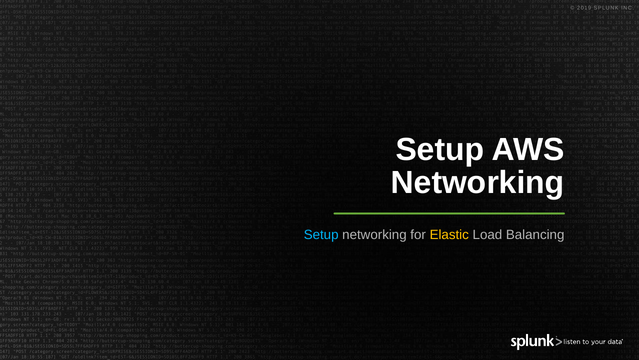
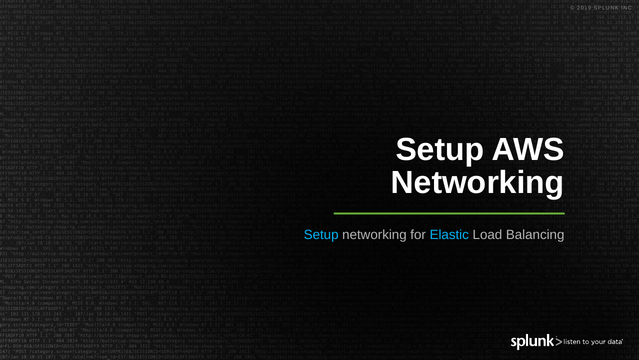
Elastic colour: yellow -> light blue (449, 235)
